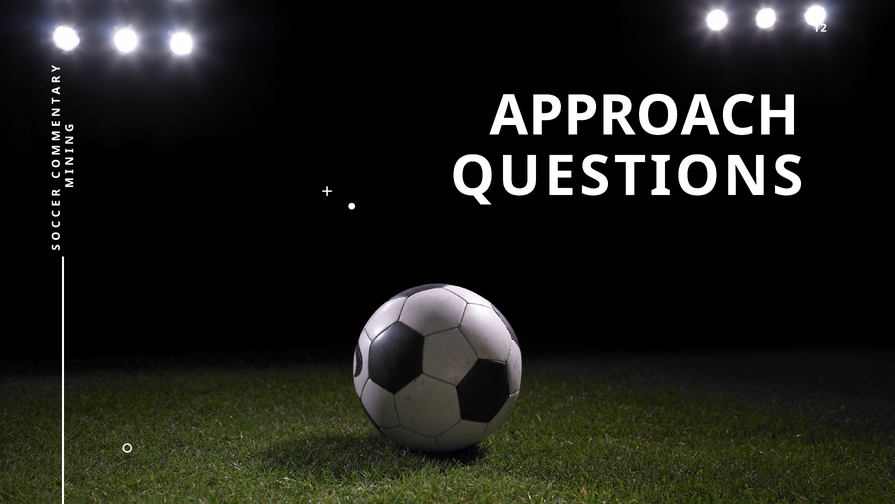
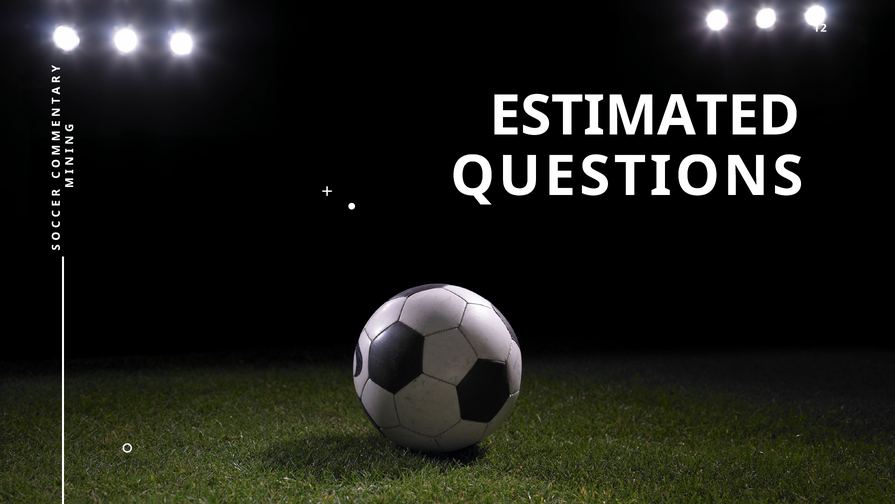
APPROACH: APPROACH -> ESTIMATED (645, 116)
